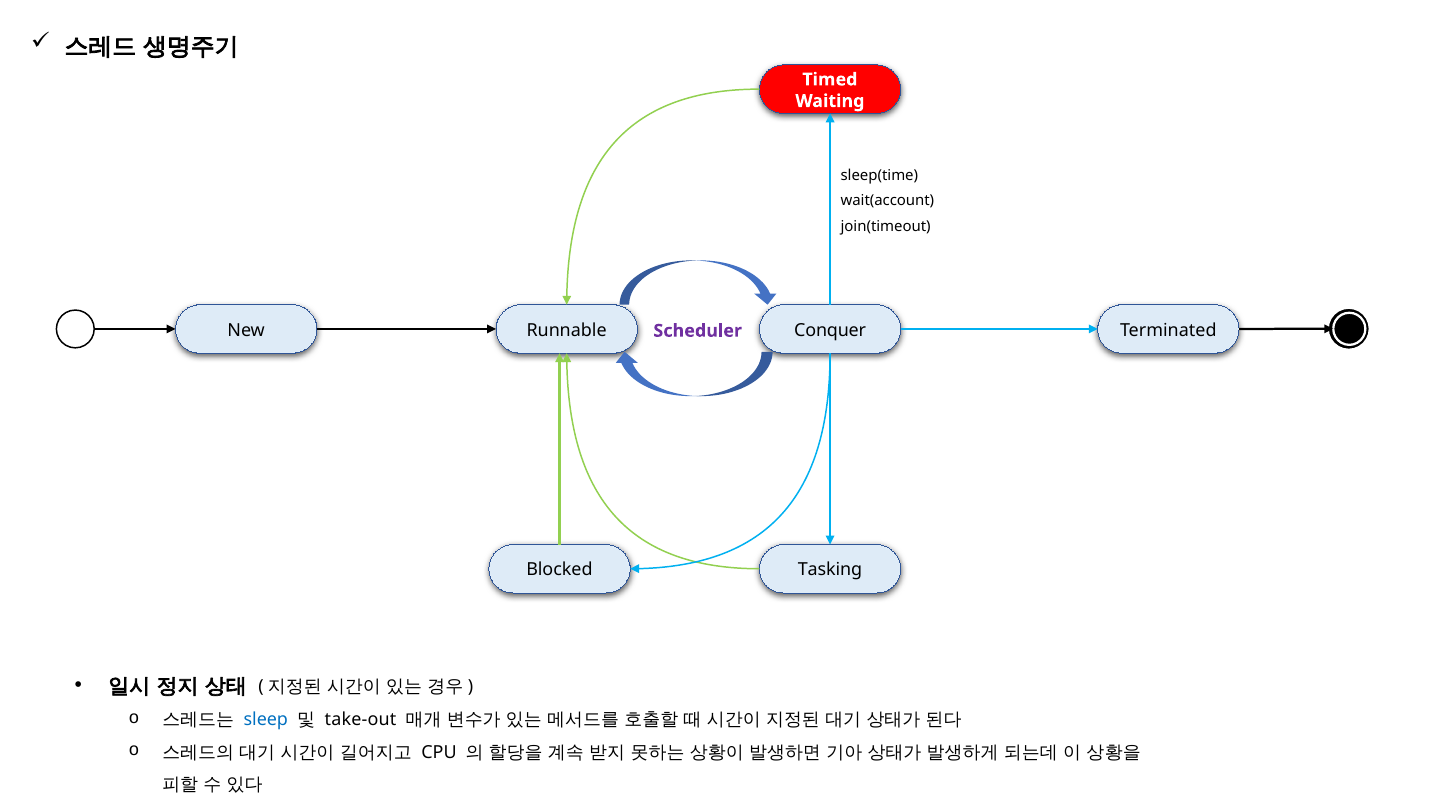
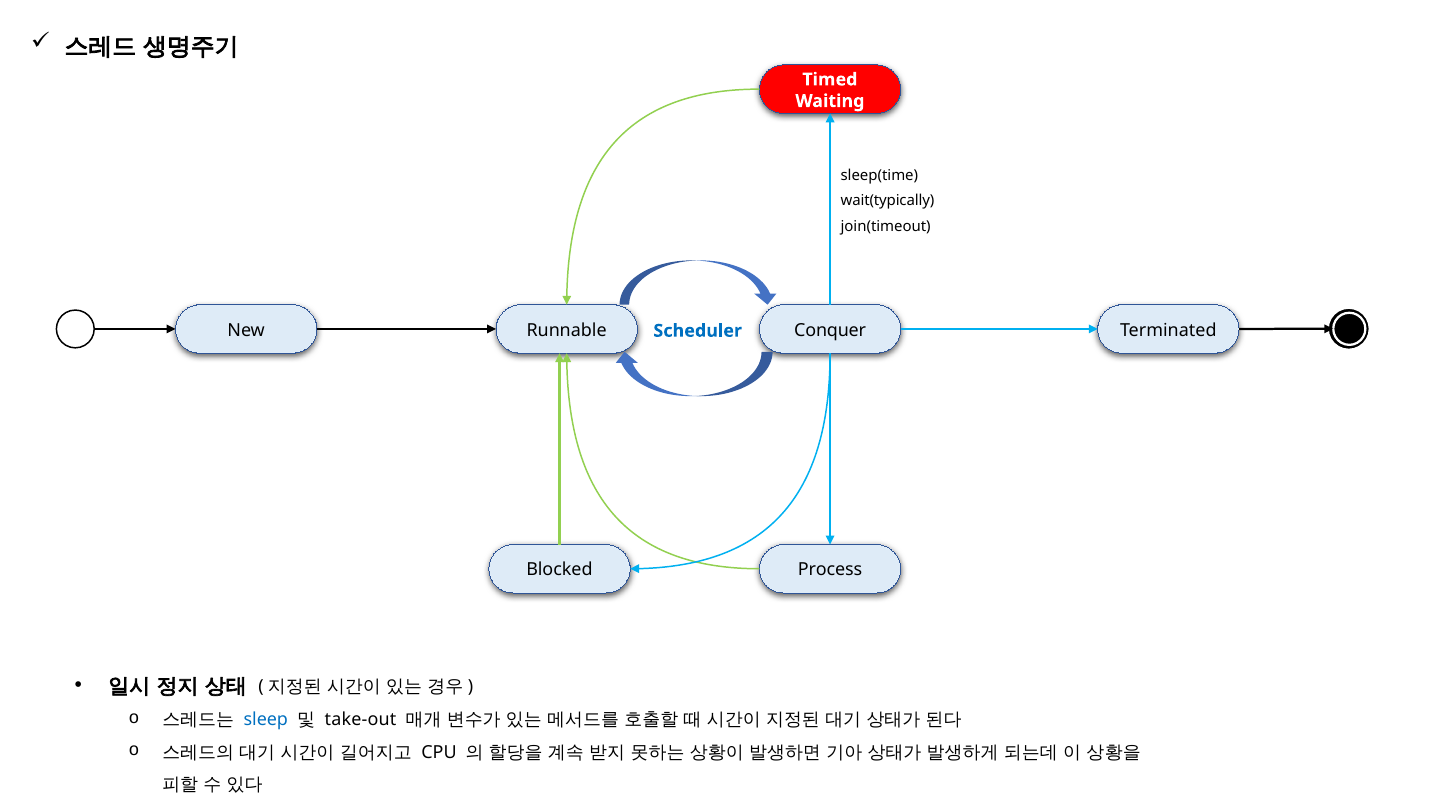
wait(account: wait(account -> wait(typically (887, 201)
Scheduler colour: purple -> blue (698, 331)
Tasking: Tasking -> Process (830, 570)
